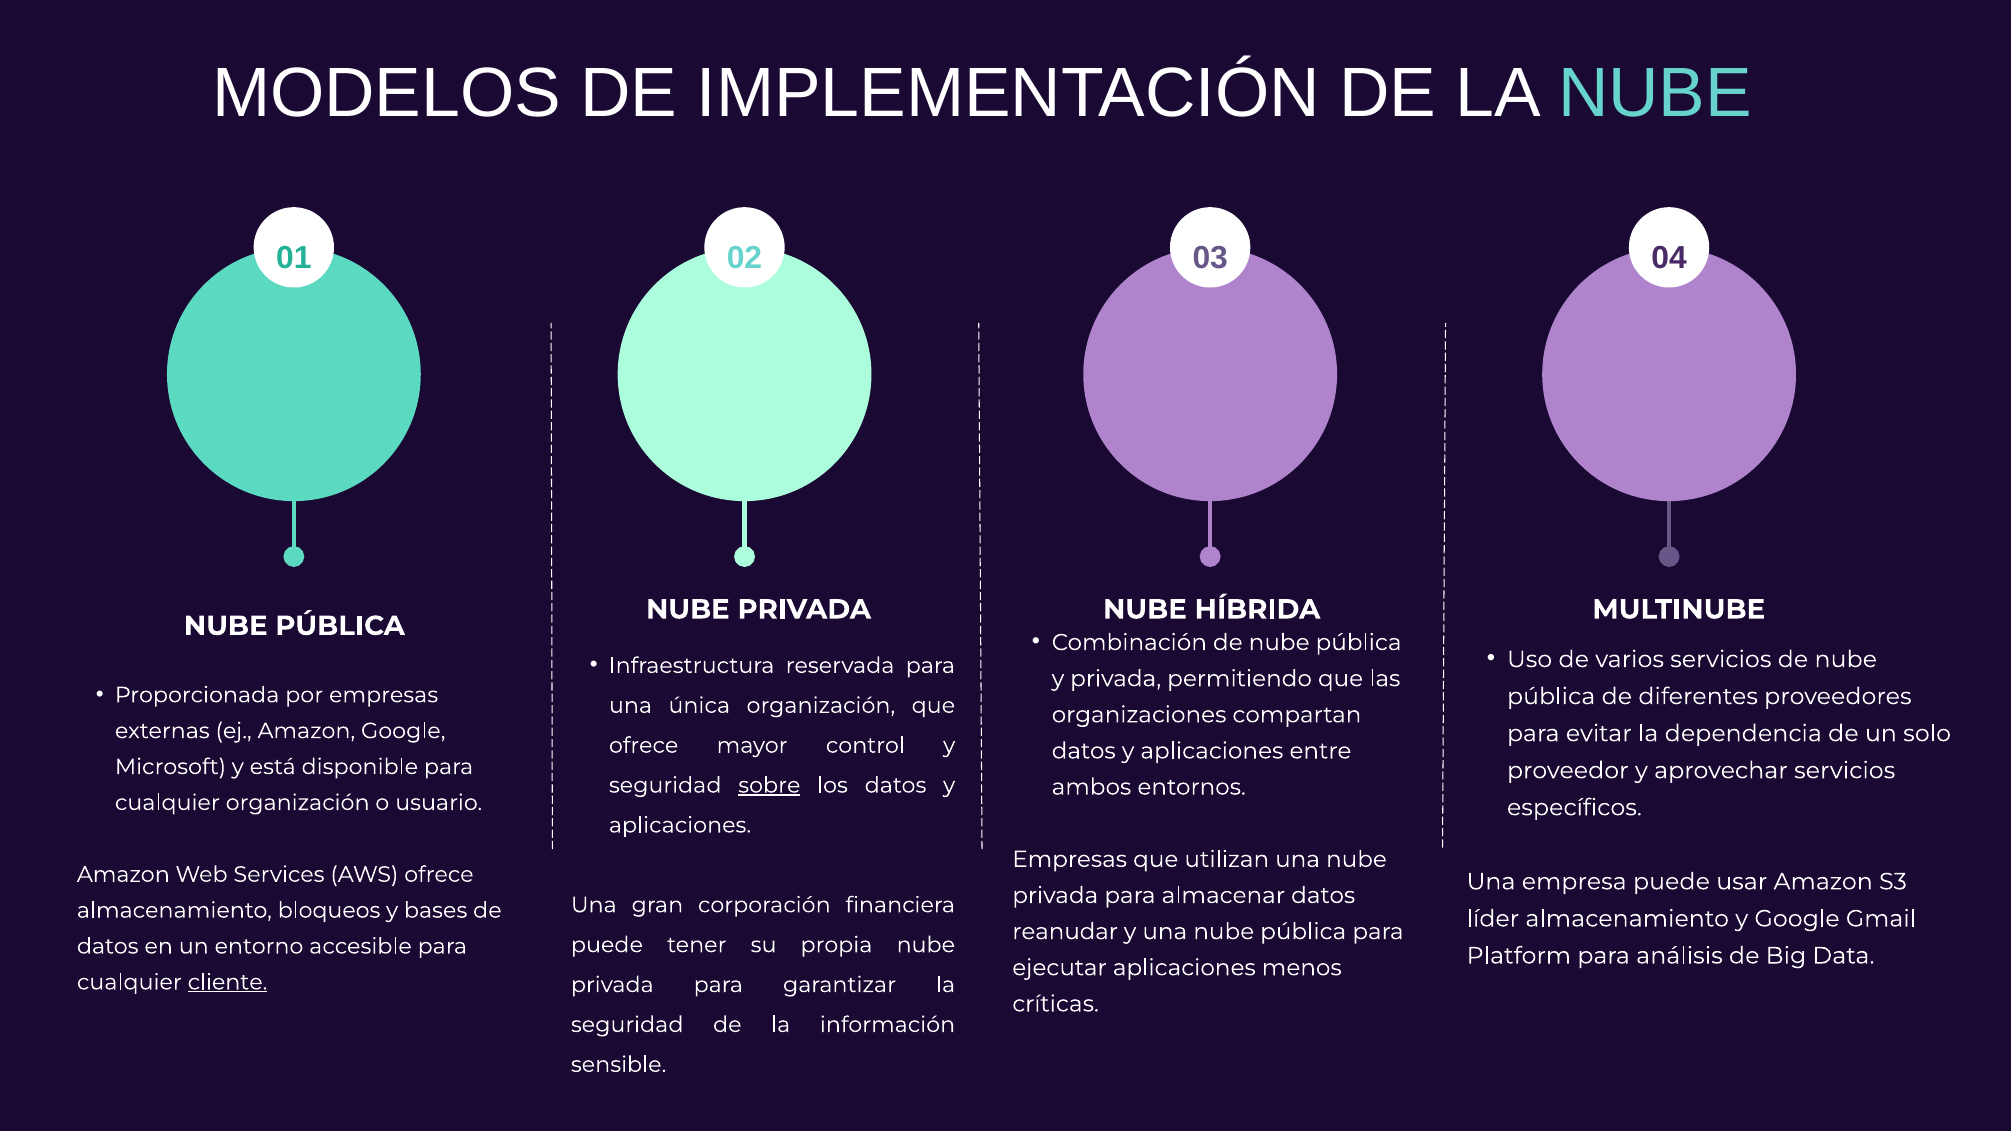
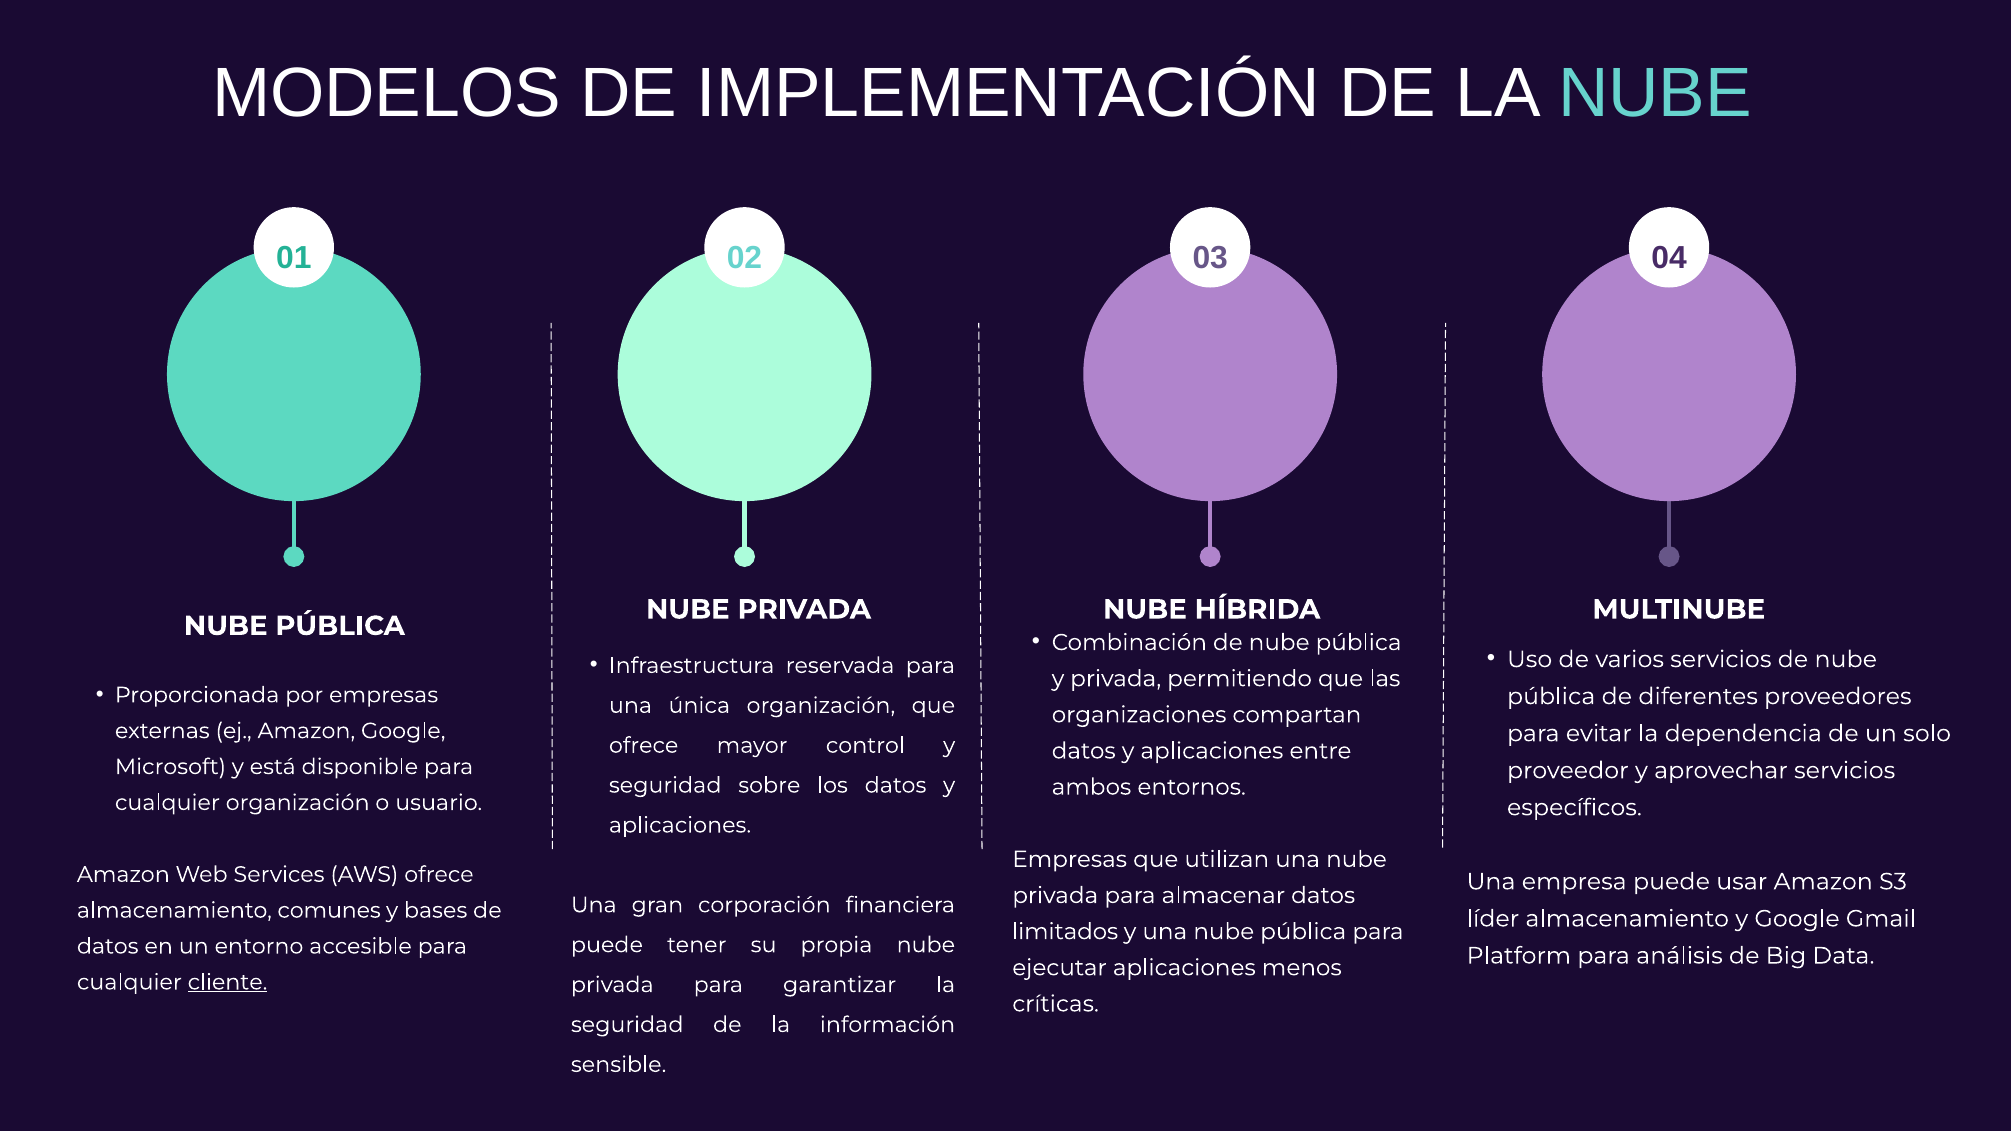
sobre underline: present -> none (769, 785)
bloqueos: bloqueos -> comunes (329, 911)
reanudar: reanudar -> limitados (1065, 932)
